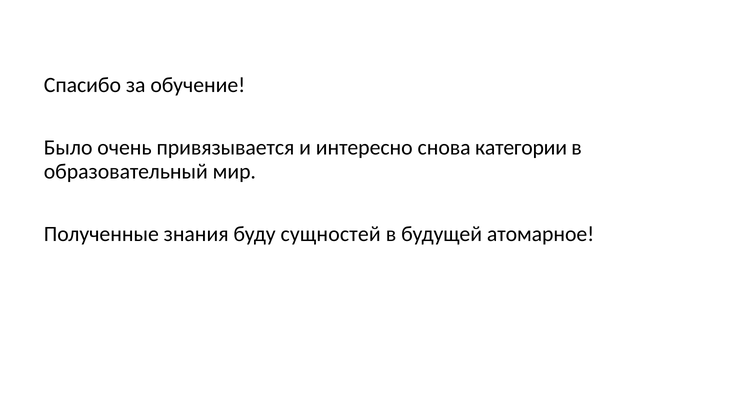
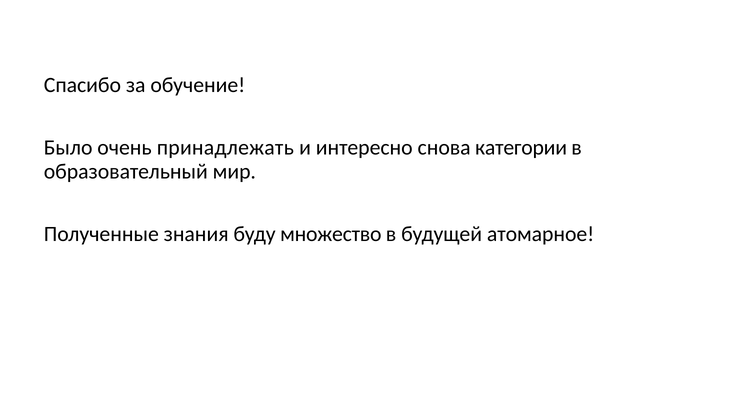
привязывается: привязывается -> принадлежать (225, 148)
сущностей: сущностей -> множество (331, 234)
